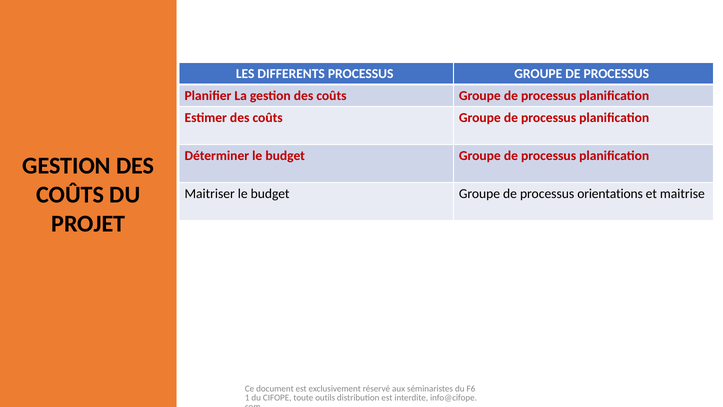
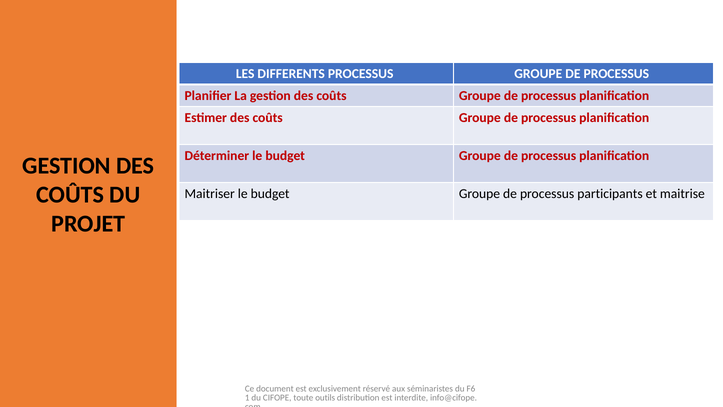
orientations: orientations -> participants (610, 193)
